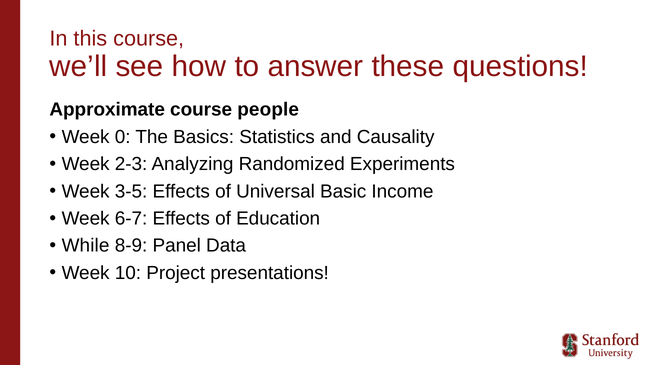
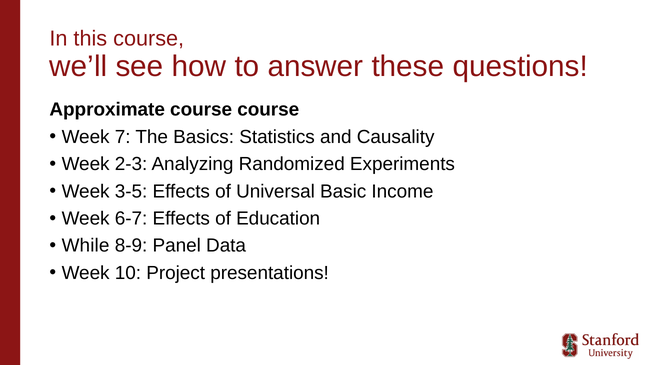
course people: people -> course (268, 110)
0: 0 -> 7 (123, 137)
